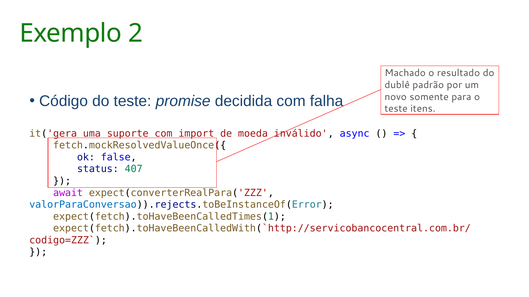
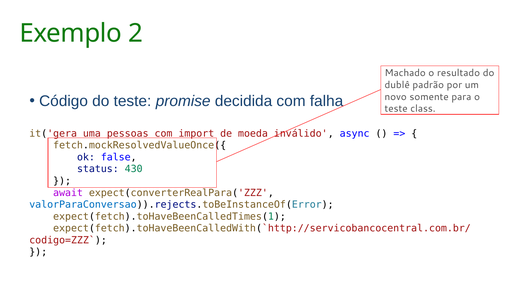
itens: itens -> class (423, 109)
suporte: suporte -> pessoas (128, 134)
407: 407 -> 430 (134, 169)
